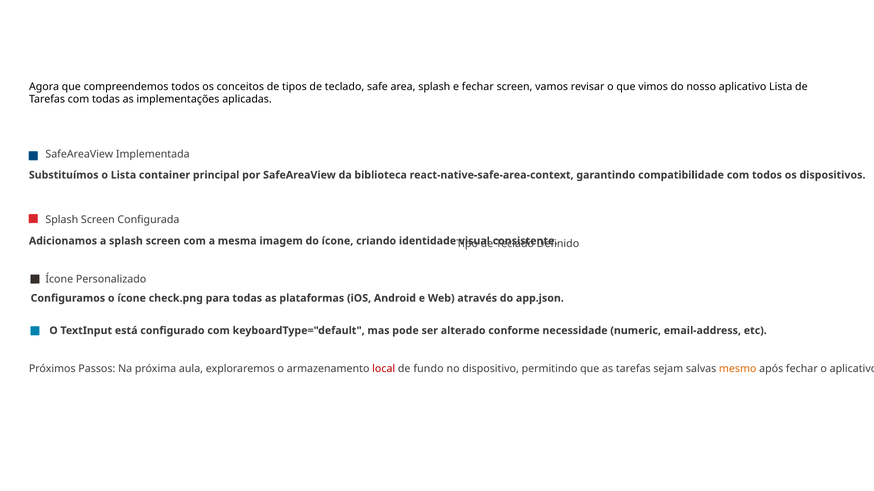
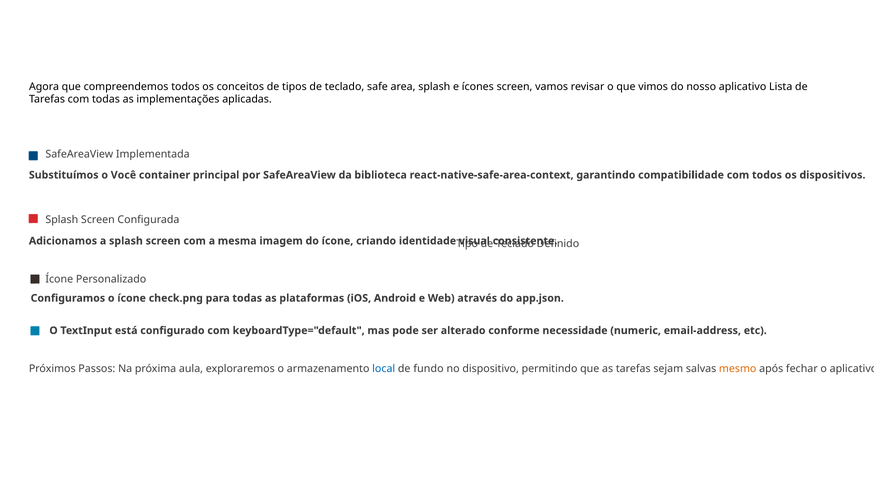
e fechar: fechar -> ícones (478, 87)
o Lista: Lista -> Você (123, 175)
local colour: red -> blue (384, 369)
